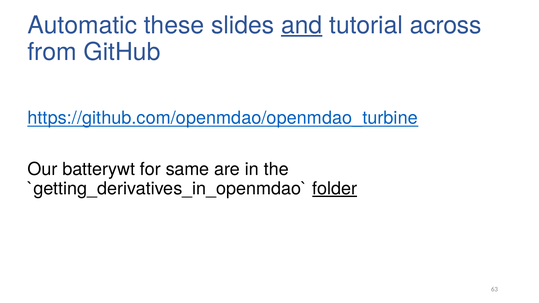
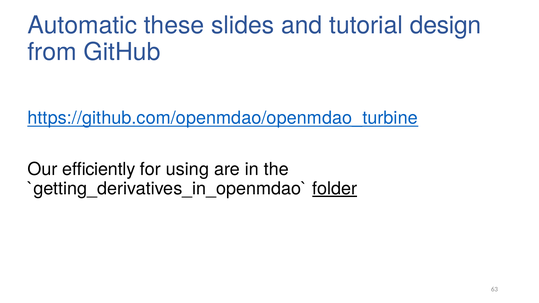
and underline: present -> none (302, 25)
across: across -> design (446, 25)
batterywt: batterywt -> efficiently (99, 169)
same: same -> using (187, 169)
